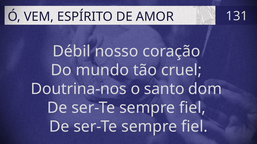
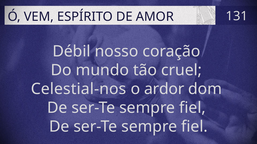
Doutrina-nos: Doutrina-nos -> Celestial-nos (79, 89)
santo: santo -> ardor (164, 89)
